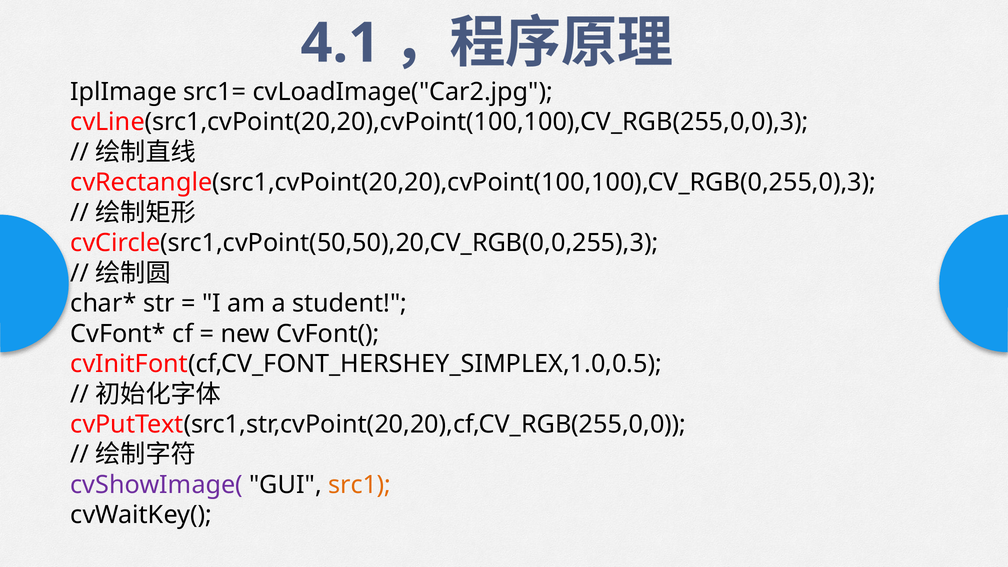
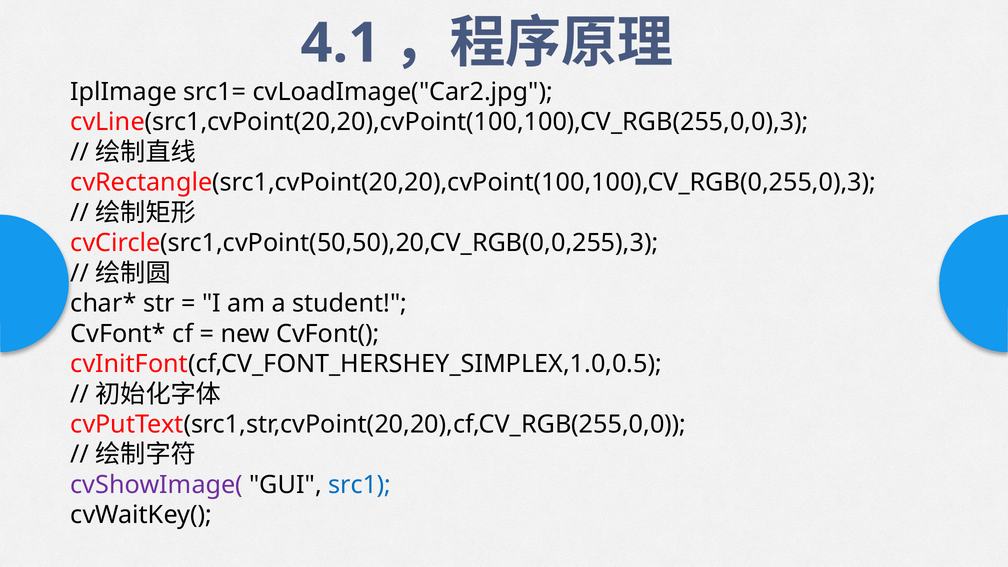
src1 colour: orange -> blue (360, 485)
